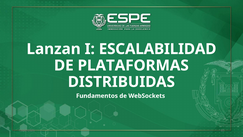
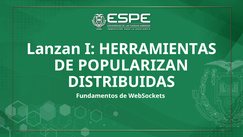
ESCALABILIDAD: ESCALABILIDAD -> HERRAMIENTAS (158, 49)
PLATAFORMAS: PLATAFORMAS -> POPULARIZAN (133, 65)
